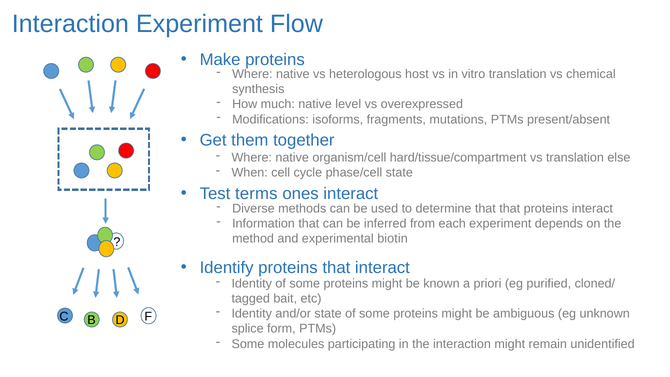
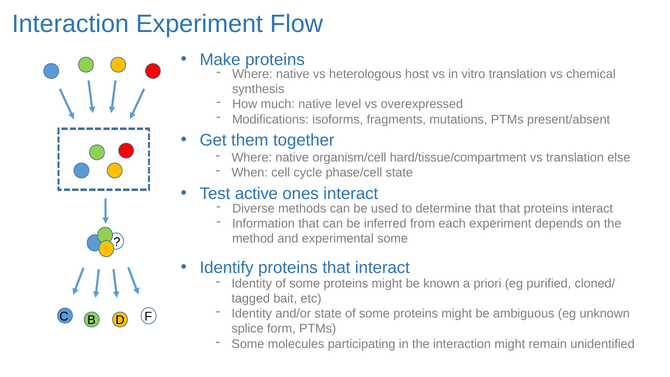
terms: terms -> active (256, 194)
experimental biotin: biotin -> some (393, 239)
